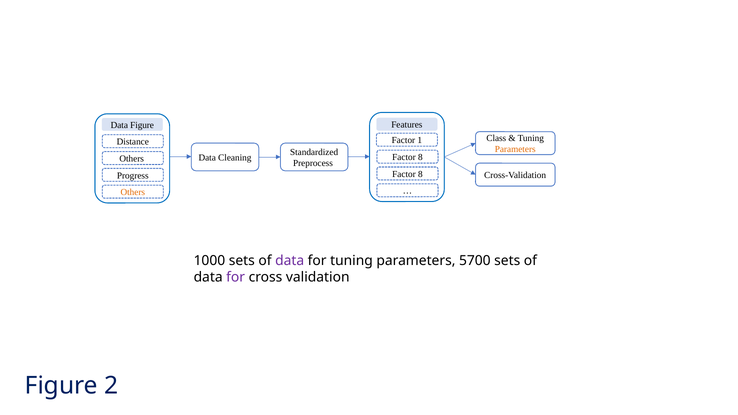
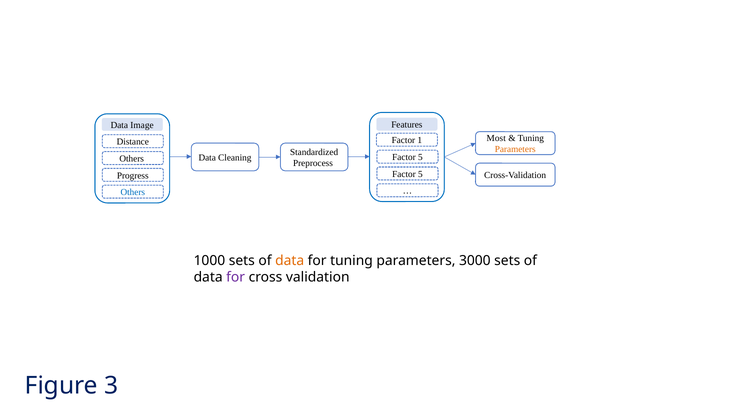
Data Figure: Figure -> Image (142, 125)
Class: Class -> Most (496, 138)
8: 8 -> 5 (420, 157)
8: 8 -> 5 (420, 174)
Others colour: orange -> blue (133, 192)
data colour: purple -> orange (290, 261)
5700: 5700 -> 3000 (475, 261)
2: 2 -> 3 (111, 386)
